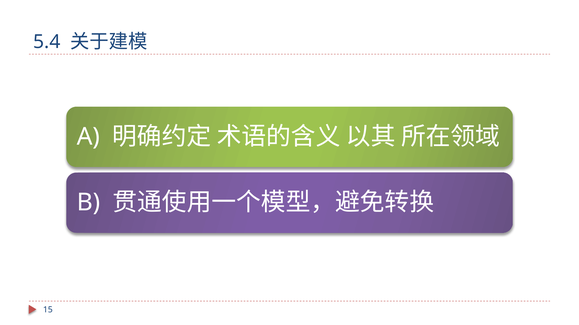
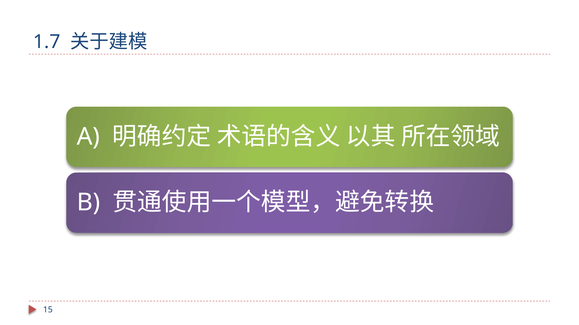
5.4: 5.4 -> 1.7 (47, 42)
